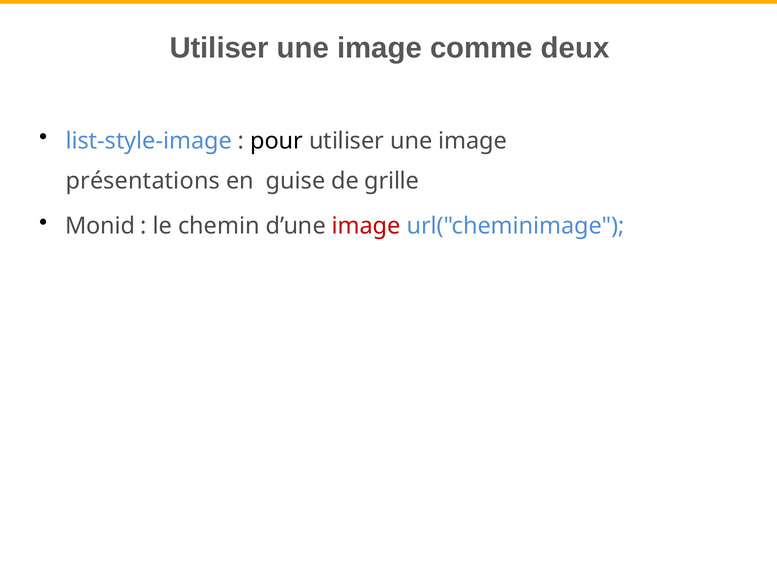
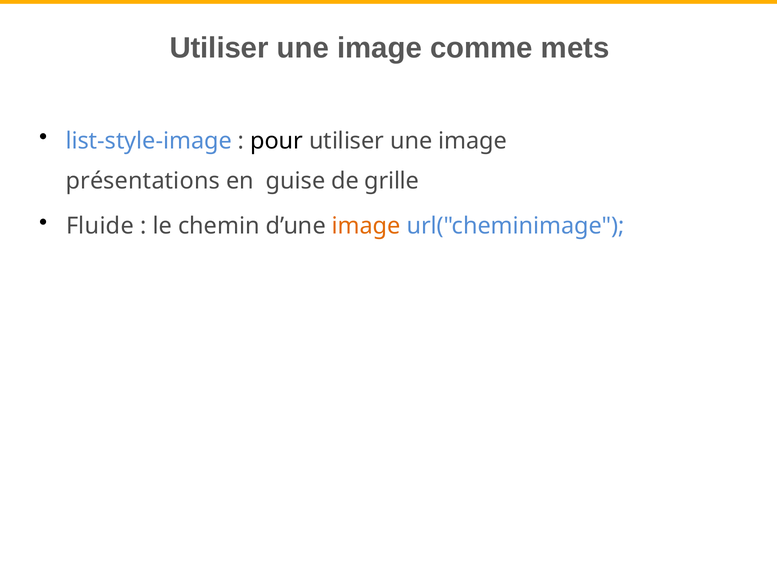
deux: deux -> mets (575, 48)
Monid: Monid -> Fluide (100, 226)
image colour: red -> orange (366, 226)
